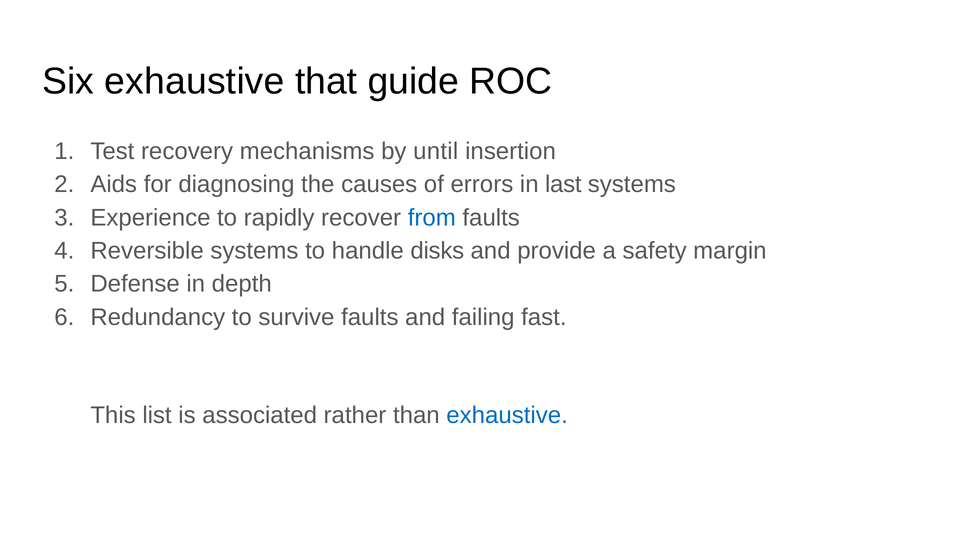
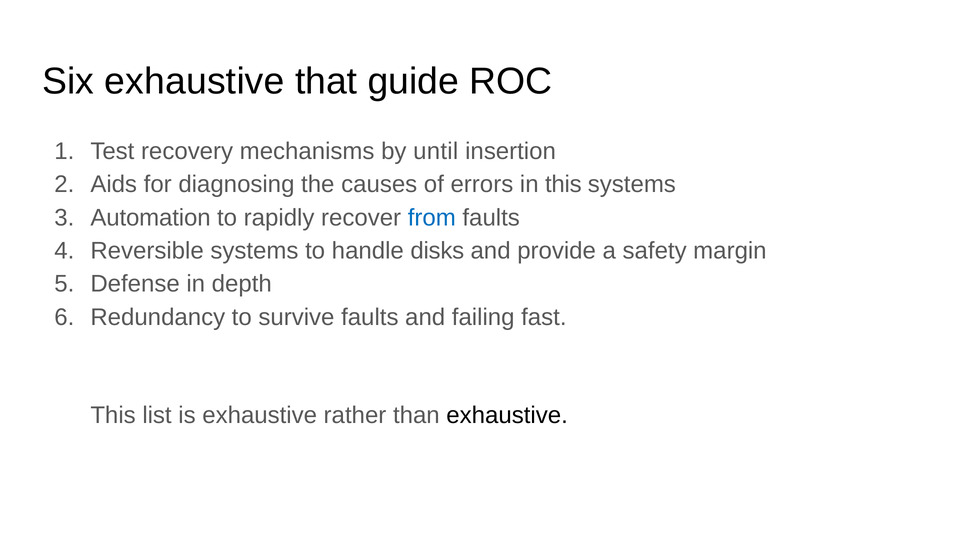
in last: last -> this (563, 184)
Experience: Experience -> Automation (151, 217)
is associated: associated -> exhaustive (260, 415)
exhaustive colour: blue -> black (507, 415)
